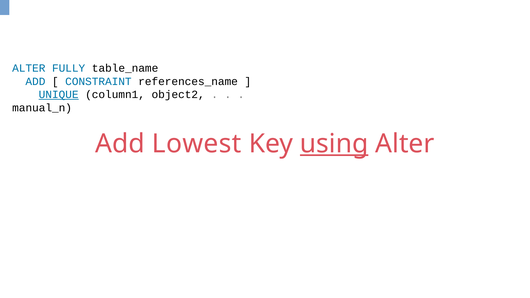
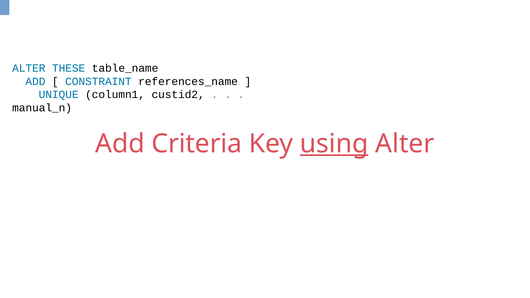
FULLY: FULLY -> THESE (69, 68)
UNIQUE underline: present -> none (59, 95)
object2: object2 -> custid2 (178, 95)
Lowest: Lowest -> Criteria (197, 144)
